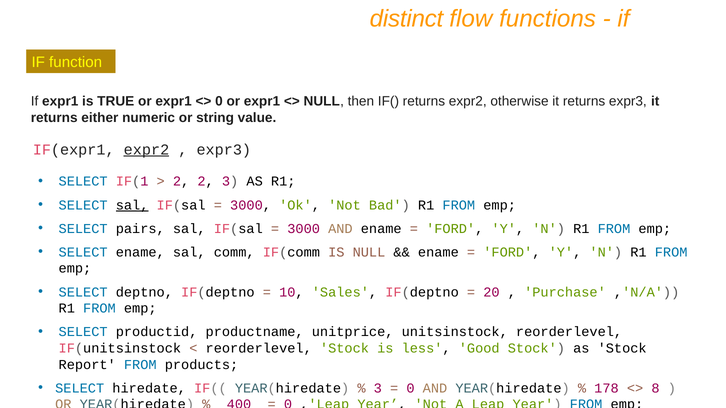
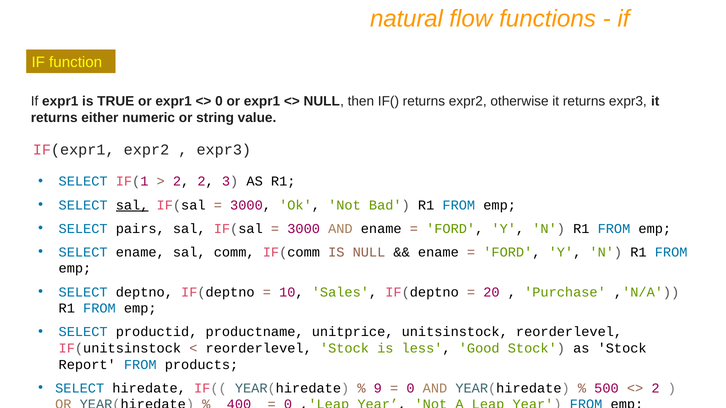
distinct: distinct -> natural (406, 19)
expr2 underline: present -> none (146, 150)
3: 3 -> 9 (378, 388)
178: 178 -> 500 (607, 388)
8: 8 -> 2 (656, 388)
